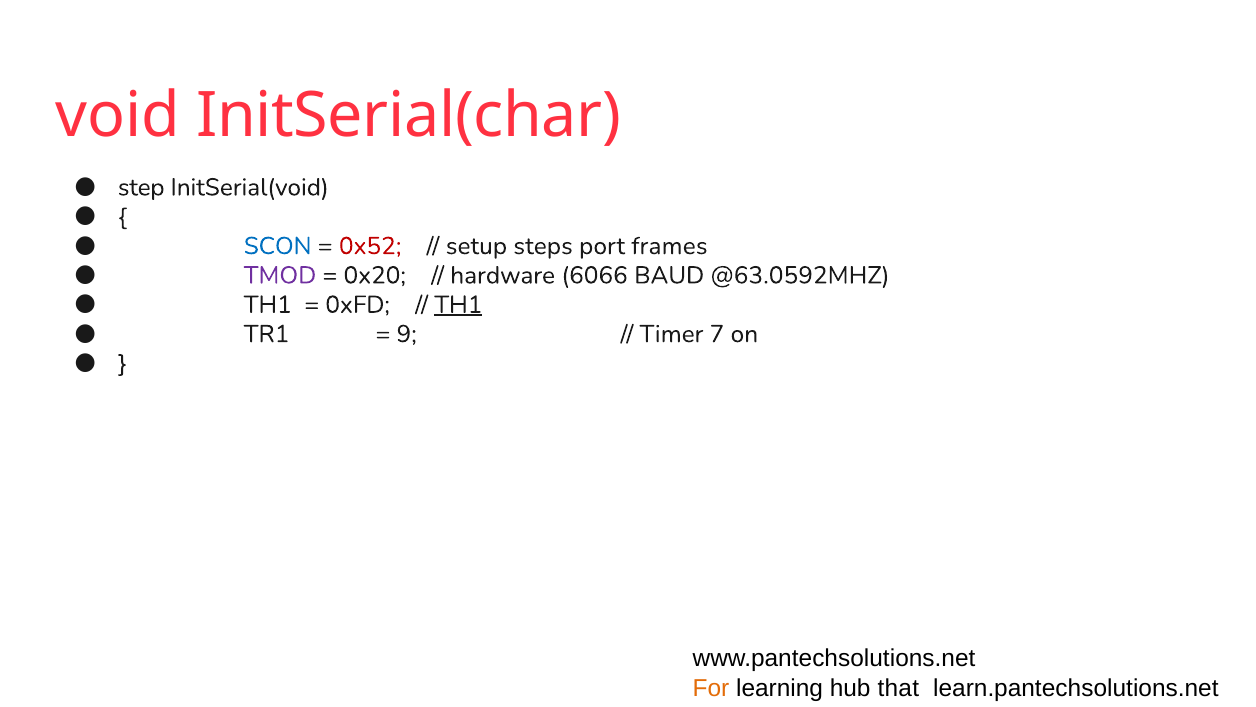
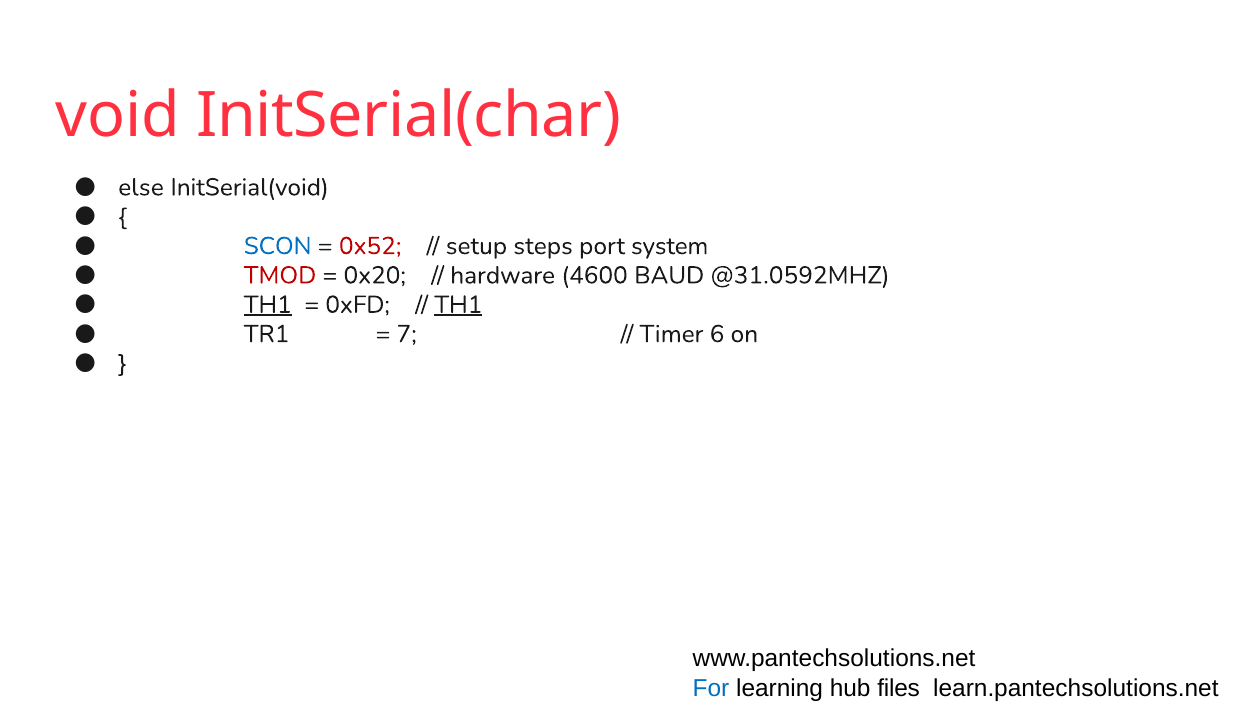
step: step -> else (141, 187)
frames: frames -> system (670, 246)
TMOD colour: purple -> red (280, 275)
6066: 6066 -> 4600 (595, 275)
@63.0592MHZ: @63.0592MHZ -> @31.0592MHZ (800, 275)
TH1 underline: none -> present (268, 305)
9: 9 -> 7 (407, 334)
7: 7 -> 6 (717, 334)
For colour: orange -> blue (711, 688)
that: that -> files (899, 688)
